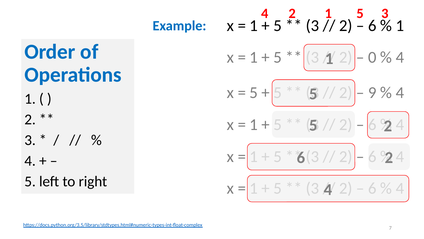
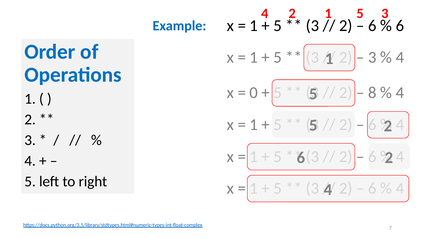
1: 1 -> 6 (400, 25)
0: 0 -> 3 (372, 57)
5: 5 -> 0 (254, 93)
9: 9 -> 8 (372, 93)
